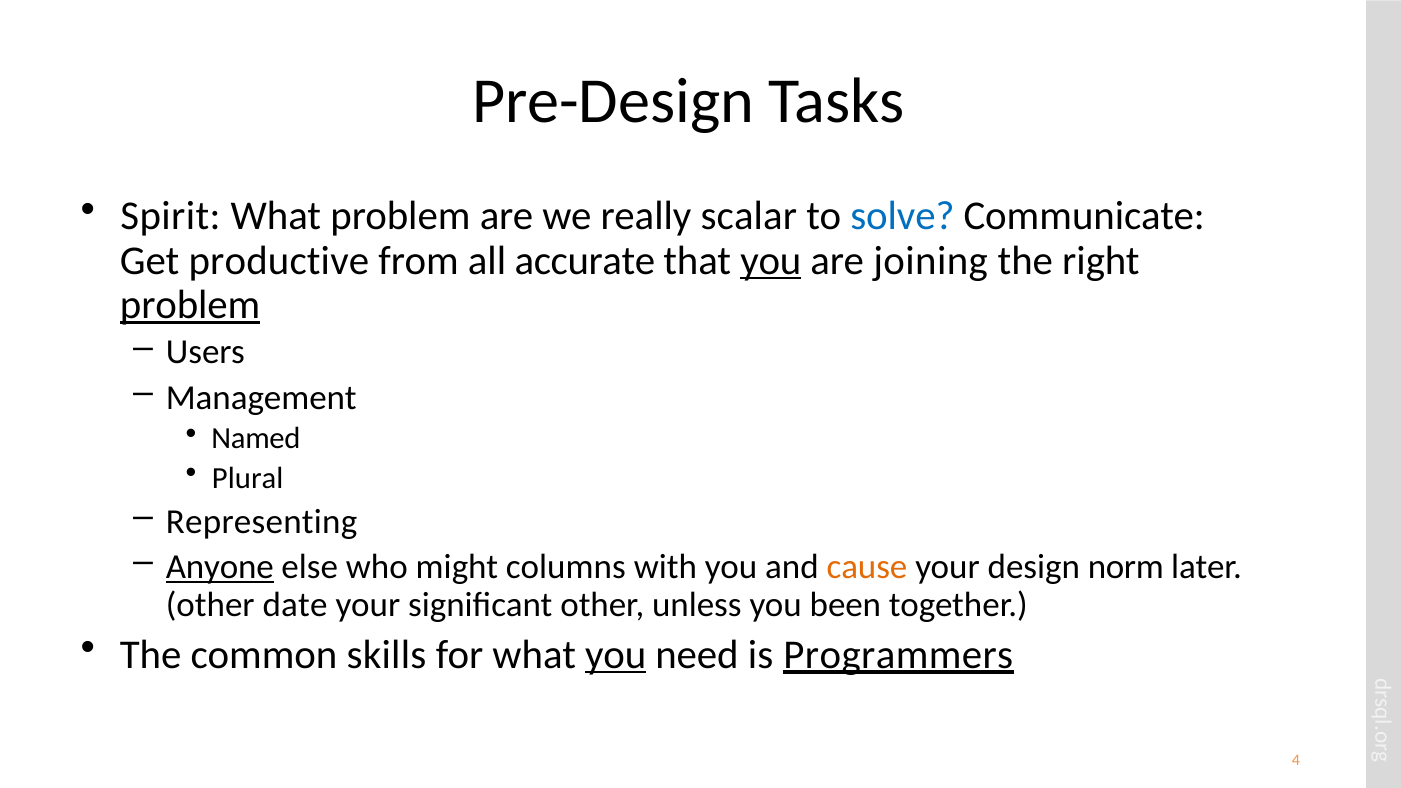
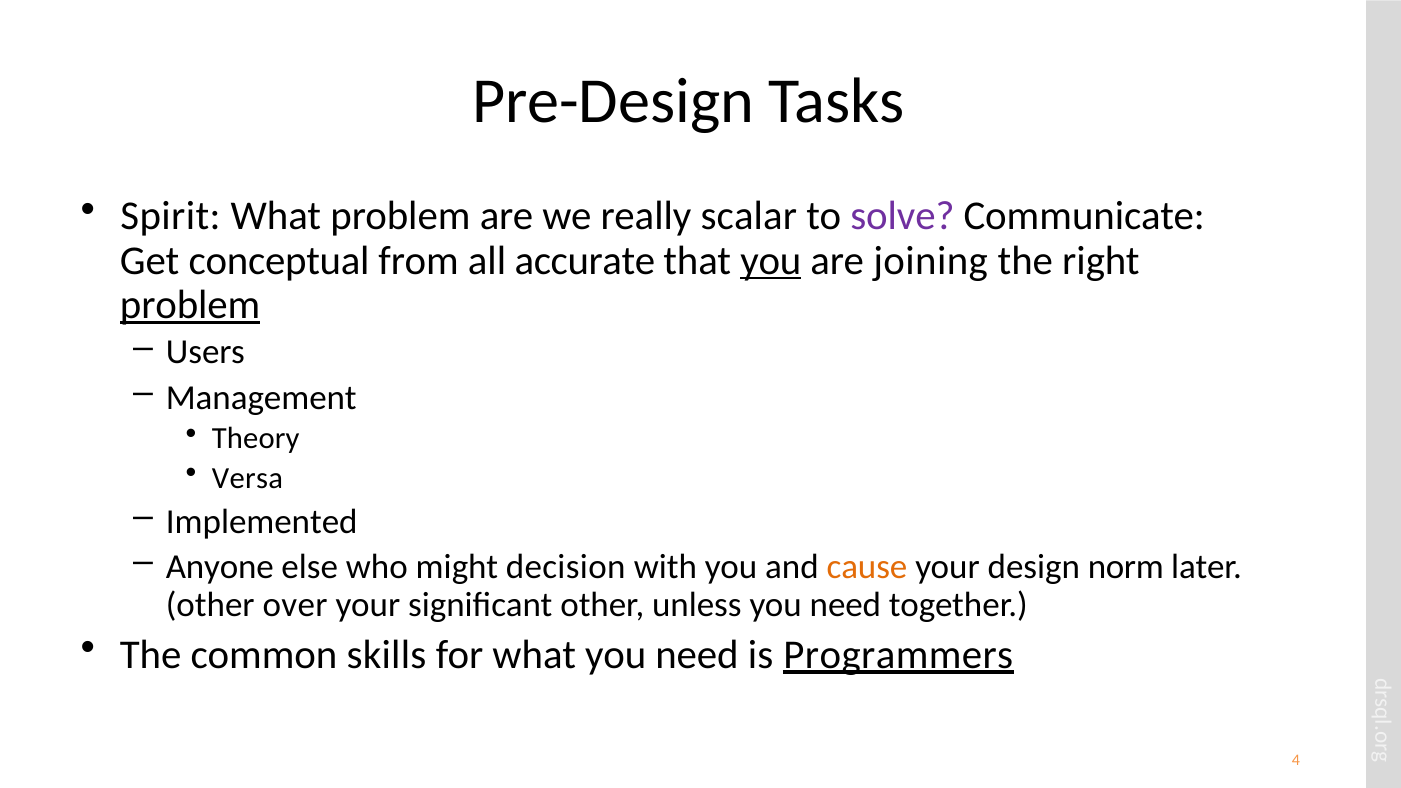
solve colour: blue -> purple (902, 217)
productive: productive -> conceptual (279, 261)
Named: Named -> Theory (256, 439)
Plural: Plural -> Versa (248, 478)
Representing: Representing -> Implemented (262, 522)
Anyone underline: present -> none (220, 567)
columns: columns -> decision (566, 567)
date: date -> over (295, 604)
unless you been: been -> need (845, 604)
you underline: present -> none (616, 655)
